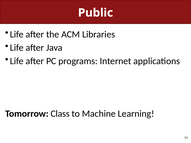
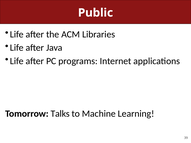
Class: Class -> Talks (60, 114)
